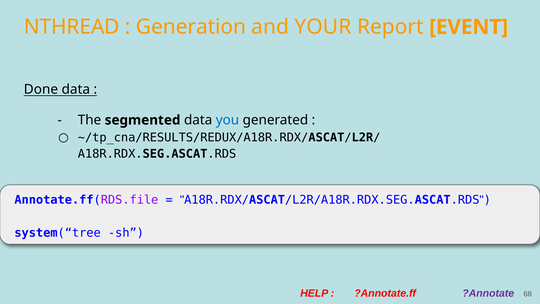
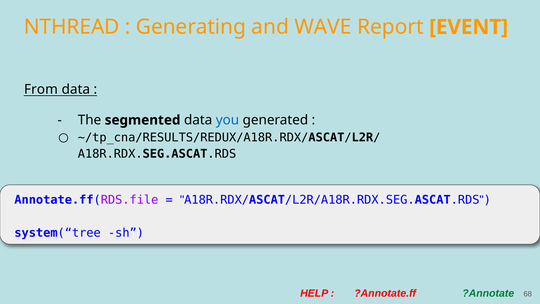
Generation: Generation -> Generating (191, 27)
YOUR: YOUR -> WAVE (323, 27)
Done: Done -> From (41, 89)
?Annotate colour: purple -> green (488, 293)
